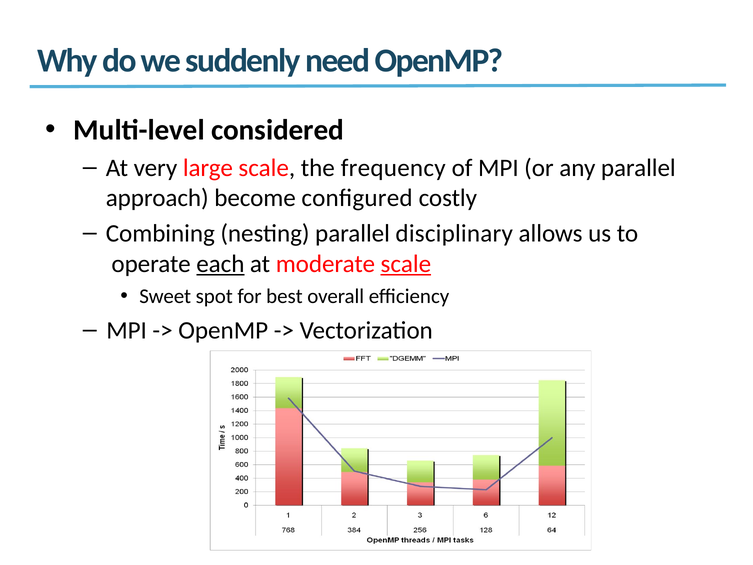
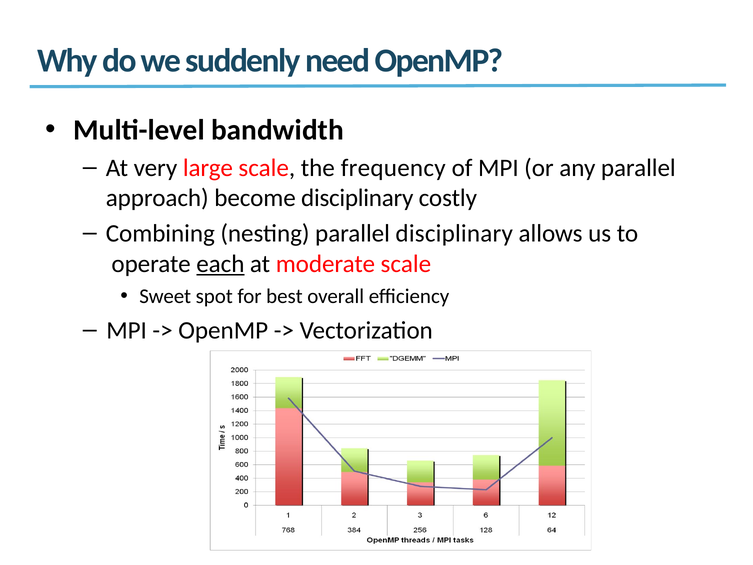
considered: considered -> bandwidth (277, 130)
become conﬁgured: conﬁgured -> disciplinary (357, 198)
scale underline: present -> none (406, 264)
